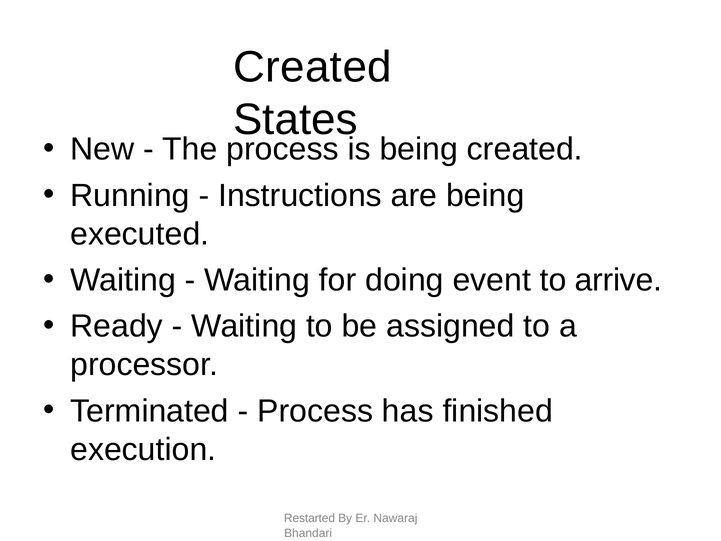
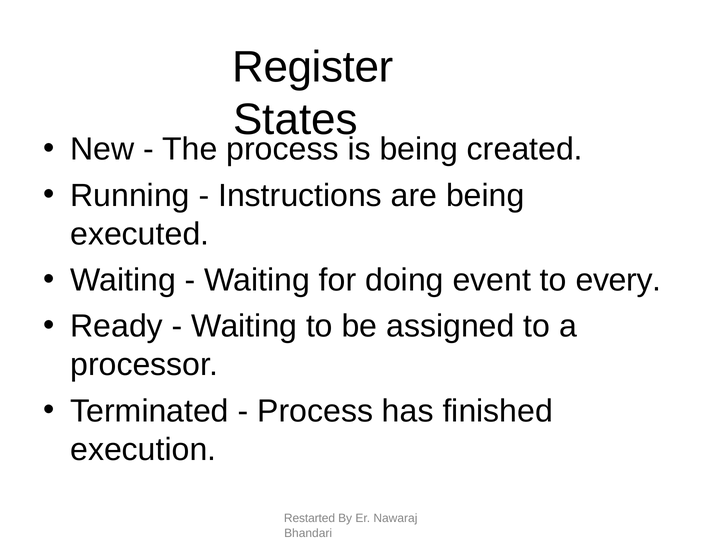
Created: Created -> Register (313, 67)
arrive: arrive -> every (618, 280)
